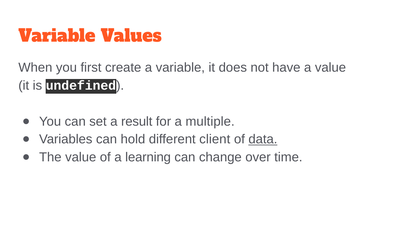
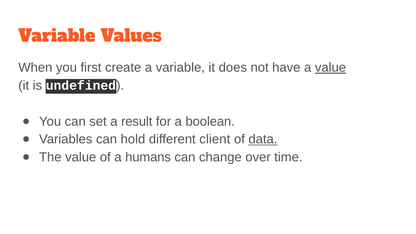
value underline: none -> present (330, 68)
multiple: multiple -> boolean (210, 121)
learning: learning -> humans (148, 157)
